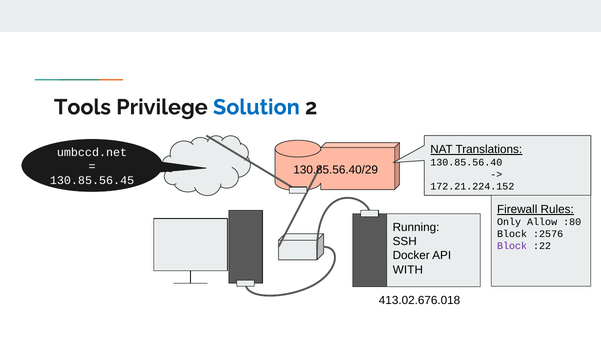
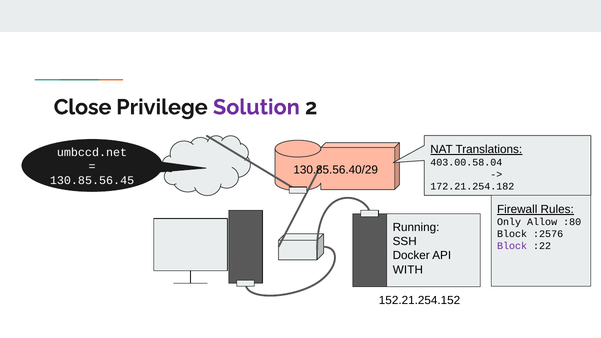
Tools: Tools -> Close (83, 107)
Solution colour: blue -> purple (256, 107)
130.85.56.40: 130.85.56.40 -> 403.00.58.04 (466, 162)
172.21.224.152: 172.21.224.152 -> 172.21.254.182 (472, 186)
413.02.676.018: 413.02.676.018 -> 152.21.254.152 (420, 300)
